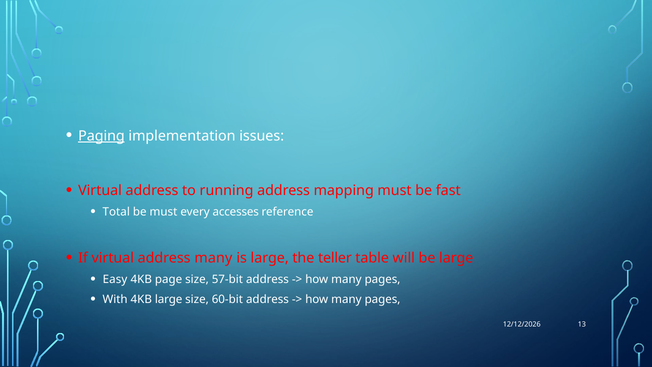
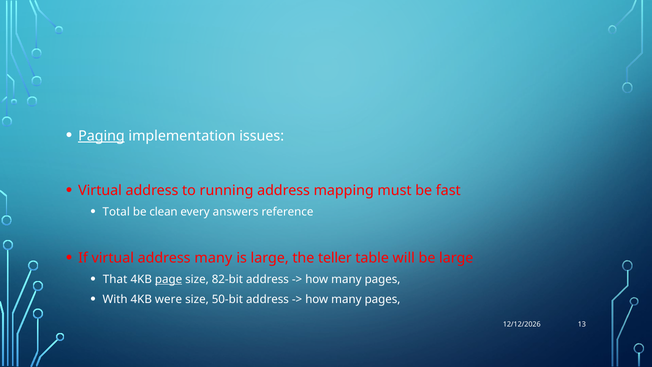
be must: must -> clean (164, 212)
accesses: accesses -> answers (236, 212)
Easy: Easy -> That (115, 279)
page underline: none -> present (169, 279)
57-bit: 57-bit -> 82-bit (227, 279)
4KB large: large -> were (168, 299)
60-bit: 60-bit -> 50-bit (227, 299)
